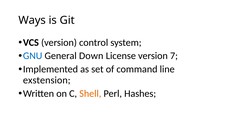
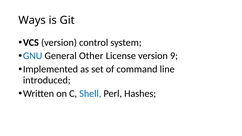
Down: Down -> Other (91, 56)
7: 7 -> 9 (174, 56)
exstension: exstension -> introduced (47, 80)
Shell colour: orange -> blue (90, 94)
